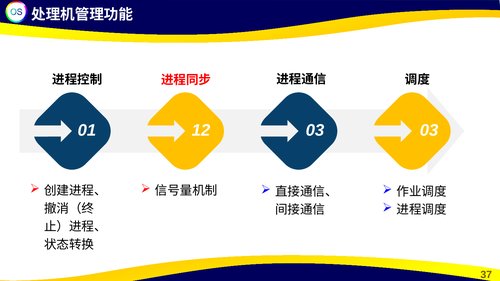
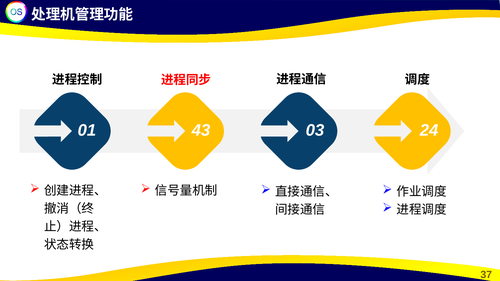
12: 12 -> 43 (201, 130)
03 03: 03 -> 24 (429, 130)
